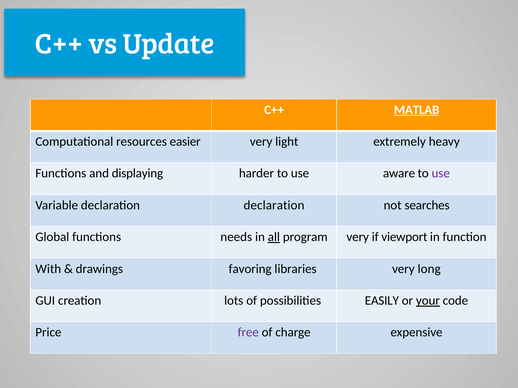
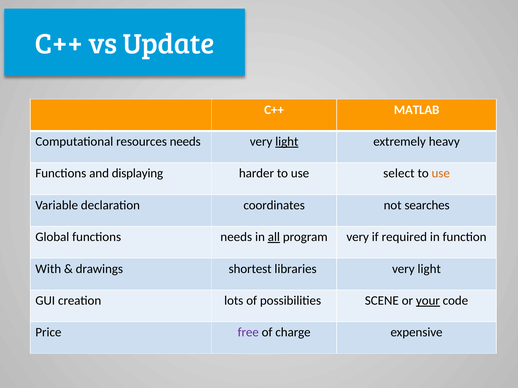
MATLAB underline: present -> none (417, 110)
resources easier: easier -> needs (185, 142)
light underline: none -> present (287, 142)
aware: aware -> select (399, 174)
use colour: purple -> orange (441, 174)
declaration declaration: declaration -> coordinates (274, 205)
viewport: viewport -> required (404, 237)
favoring: favoring -> shortest (250, 269)
libraries very long: long -> light (429, 269)
EASILY: EASILY -> SCENE (382, 301)
